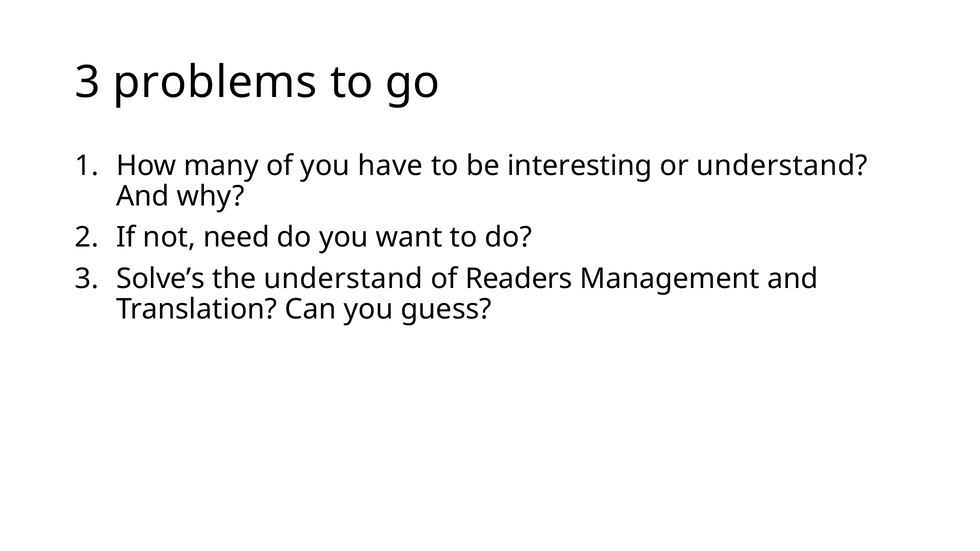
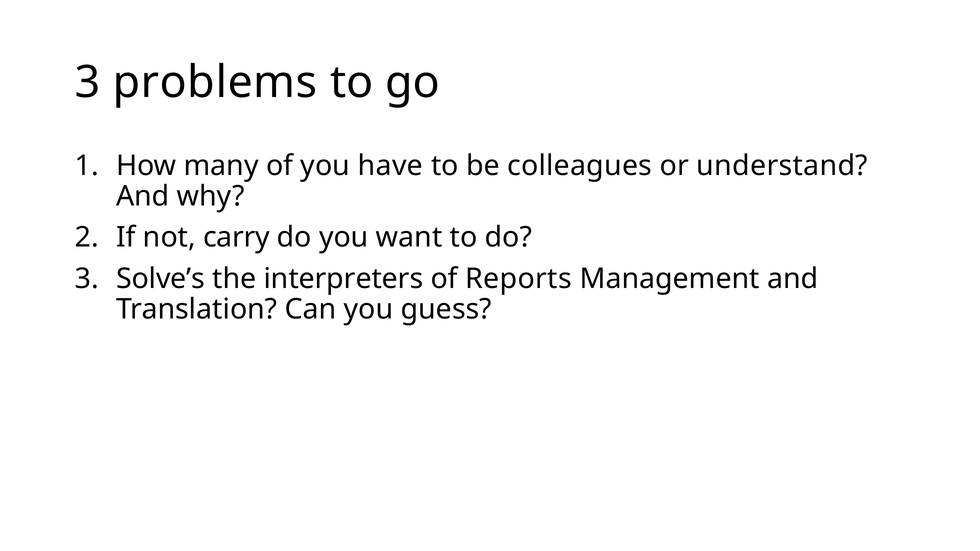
interesting: interesting -> colleagues (580, 166)
need: need -> carry (236, 238)
the understand: understand -> interpreters (343, 279)
Readers: Readers -> Reports (519, 279)
